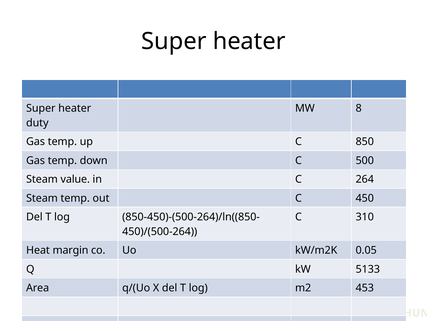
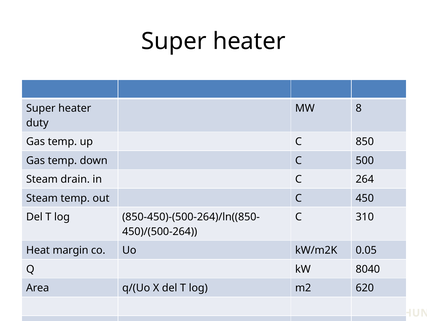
value: value -> drain (75, 179)
5133: 5133 -> 8040 (368, 269)
453: 453 -> 620 (365, 287)
